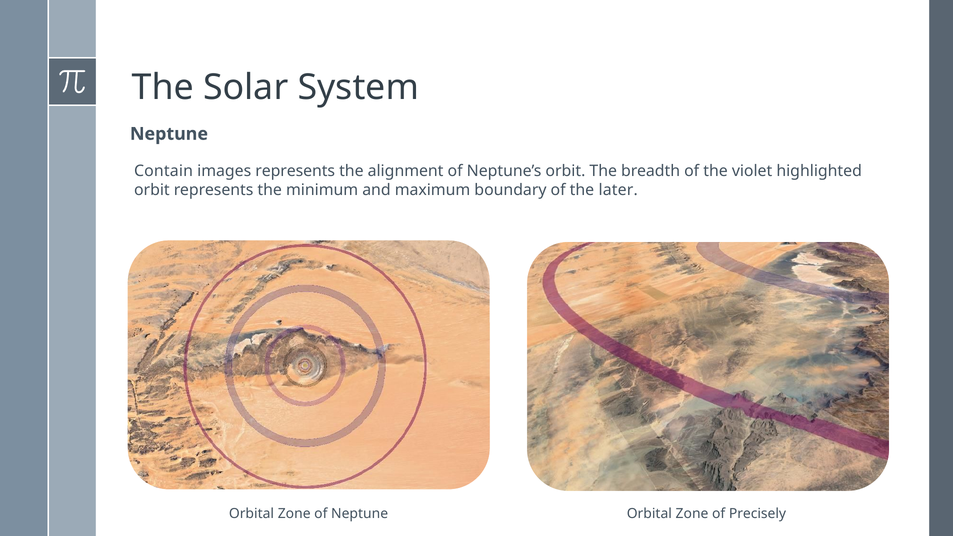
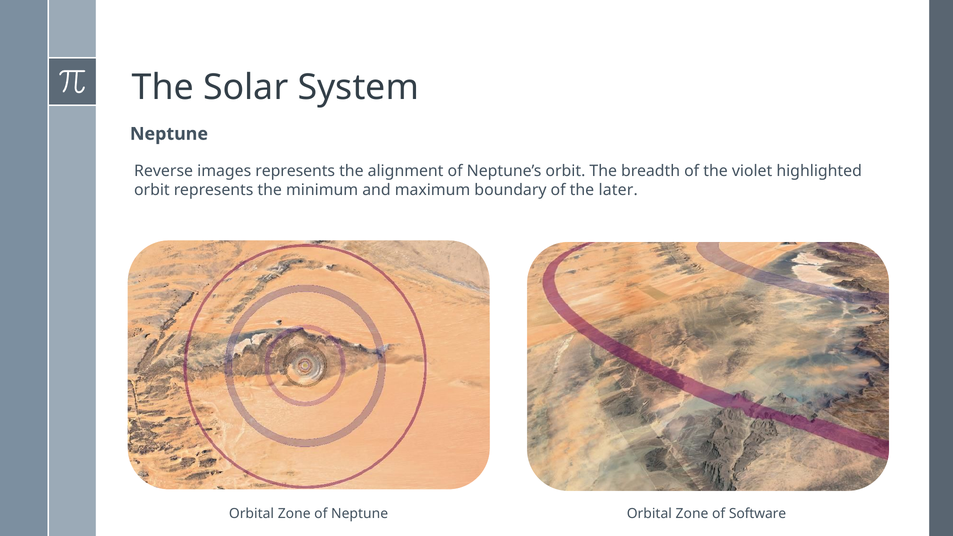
Contain: Contain -> Reverse (164, 171)
Precisely: Precisely -> Software (758, 514)
